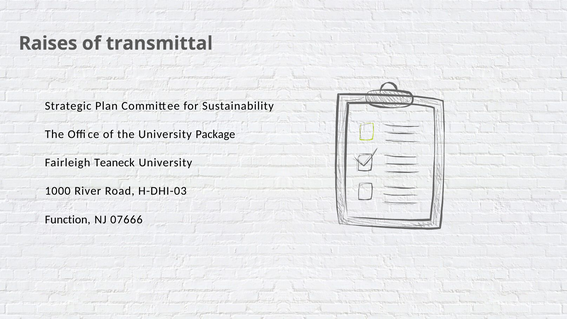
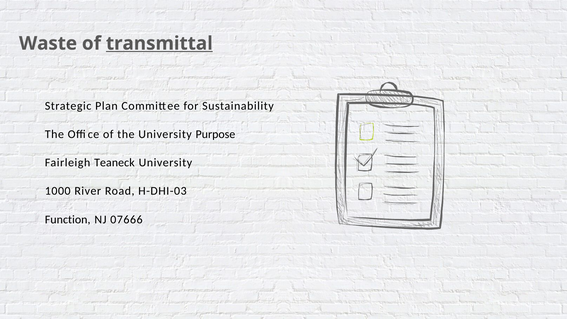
Raises: Raises -> Waste (48, 43)
transmittal underline: none -> present (159, 43)
Package: Package -> Purpose (215, 134)
